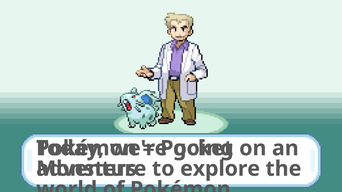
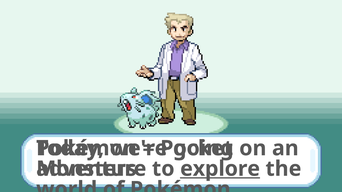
explore underline: none -> present (220, 169)
